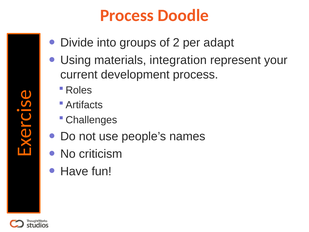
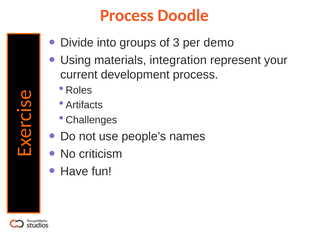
2: 2 -> 3 (176, 43)
adapt: adapt -> demo (219, 43)
